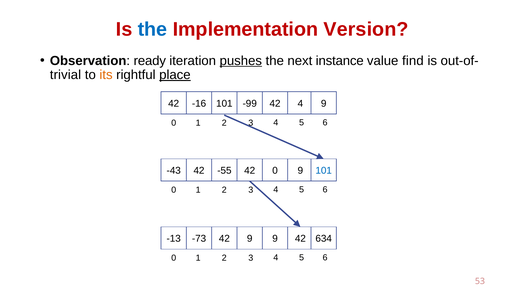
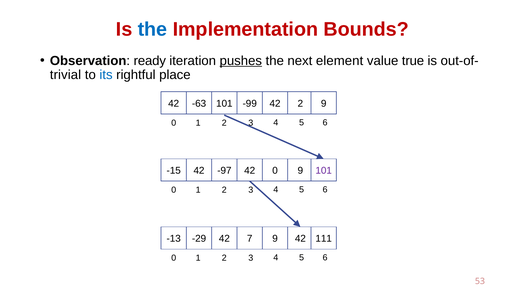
Version: Version -> Bounds (366, 29)
instance: instance -> element (340, 61)
find: find -> true (413, 61)
its colour: orange -> blue (106, 75)
place underline: present -> none (175, 75)
-16: -16 -> -63 (199, 104)
42 4: 4 -> 2 (300, 104)
-43: -43 -> -15 (174, 171)
-55: -55 -> -97 (224, 171)
101 colour: blue -> purple (324, 171)
-73: -73 -> -29 (199, 239)
42 9: 9 -> 7 (250, 239)
634: 634 -> 111 (324, 239)
